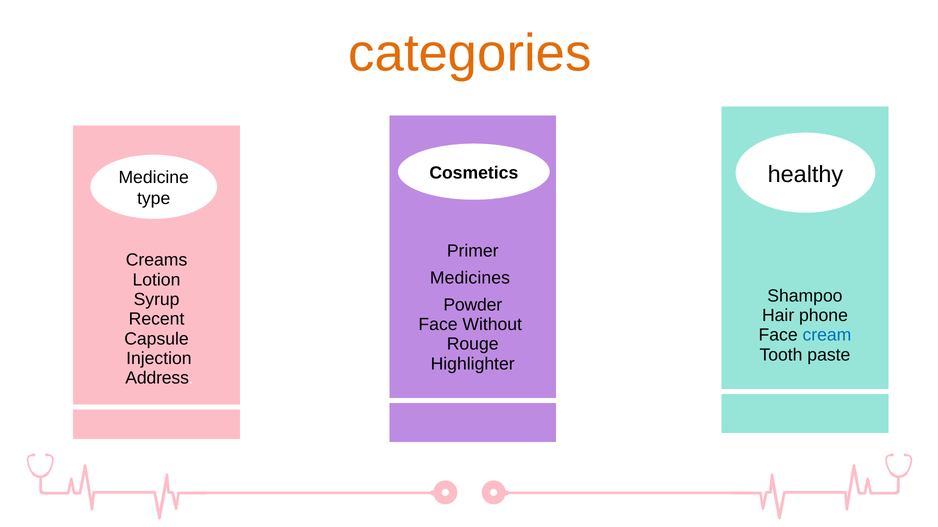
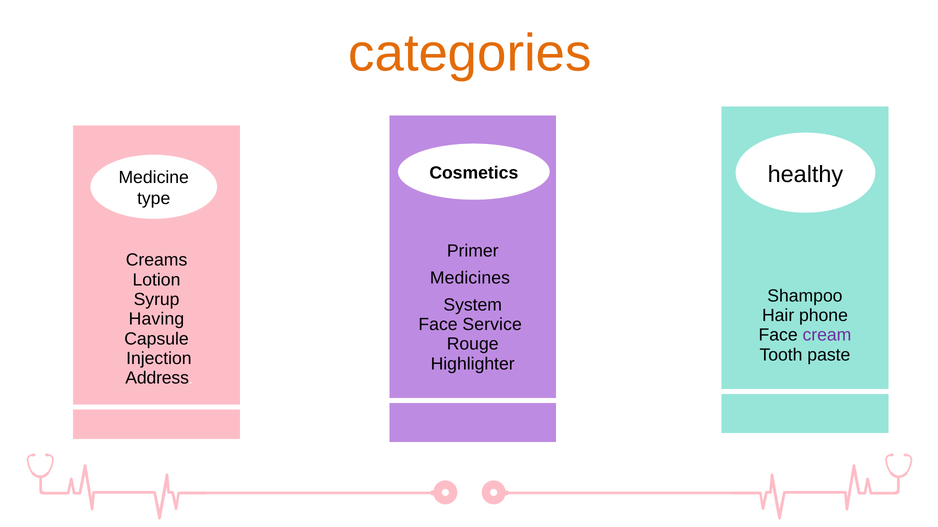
Powder: Powder -> System (473, 305)
Recent: Recent -> Having (156, 319)
Without: Without -> Service (492, 325)
cream colour: blue -> purple (827, 336)
